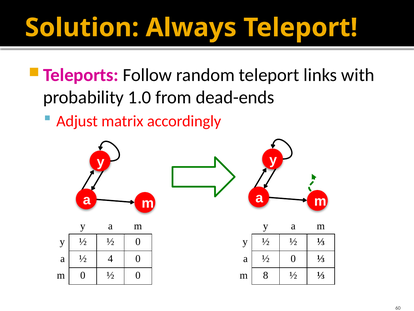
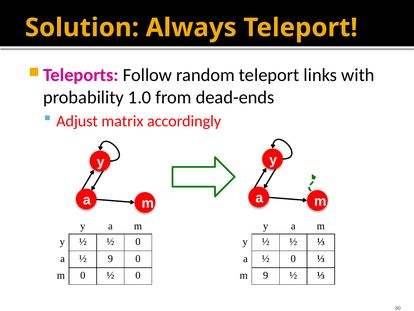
½ 4: 4 -> 9 (110, 258)
m 8: 8 -> 9 (266, 275)
